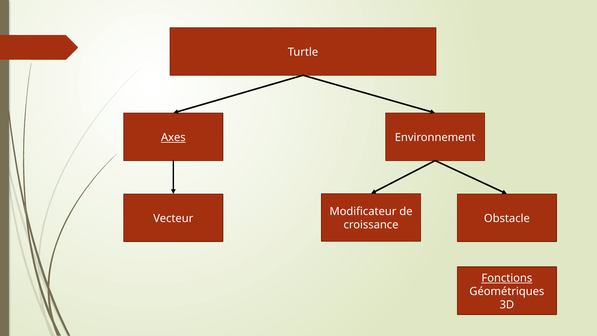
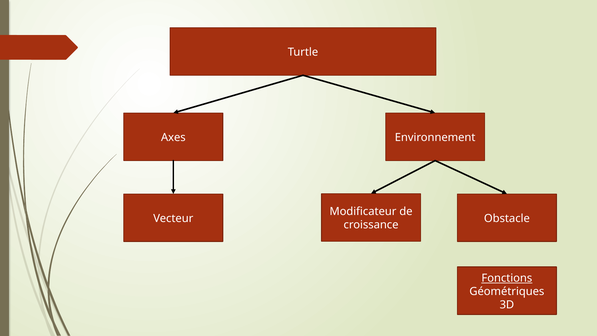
Axes underline: present -> none (173, 137)
